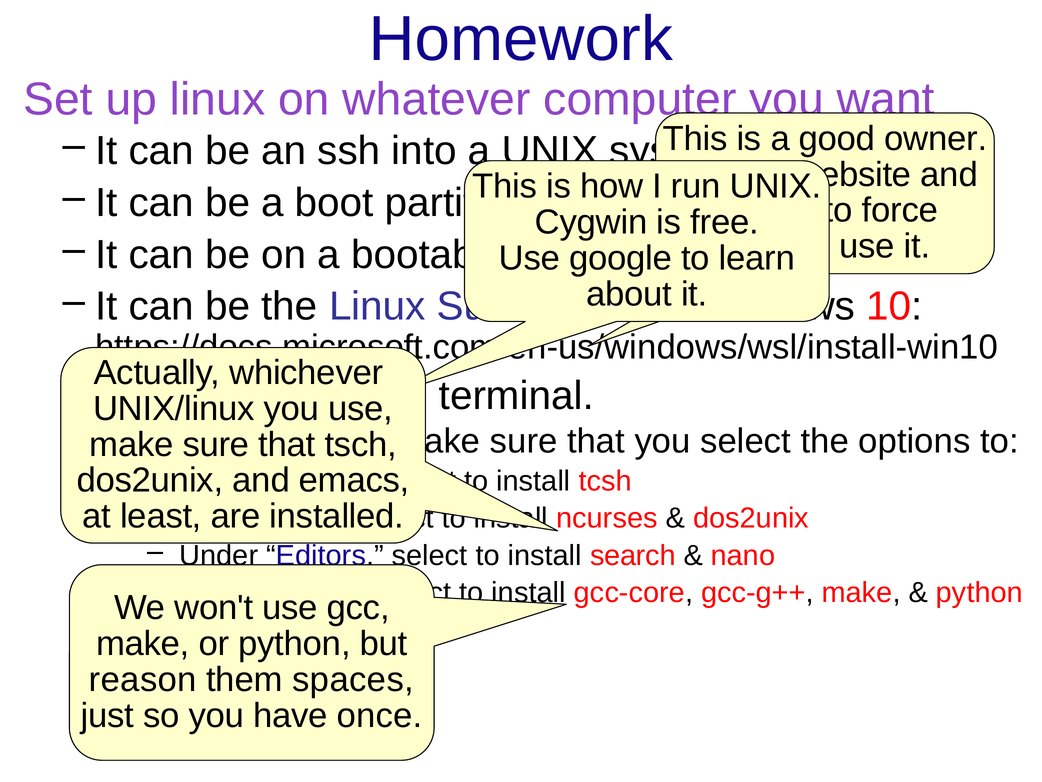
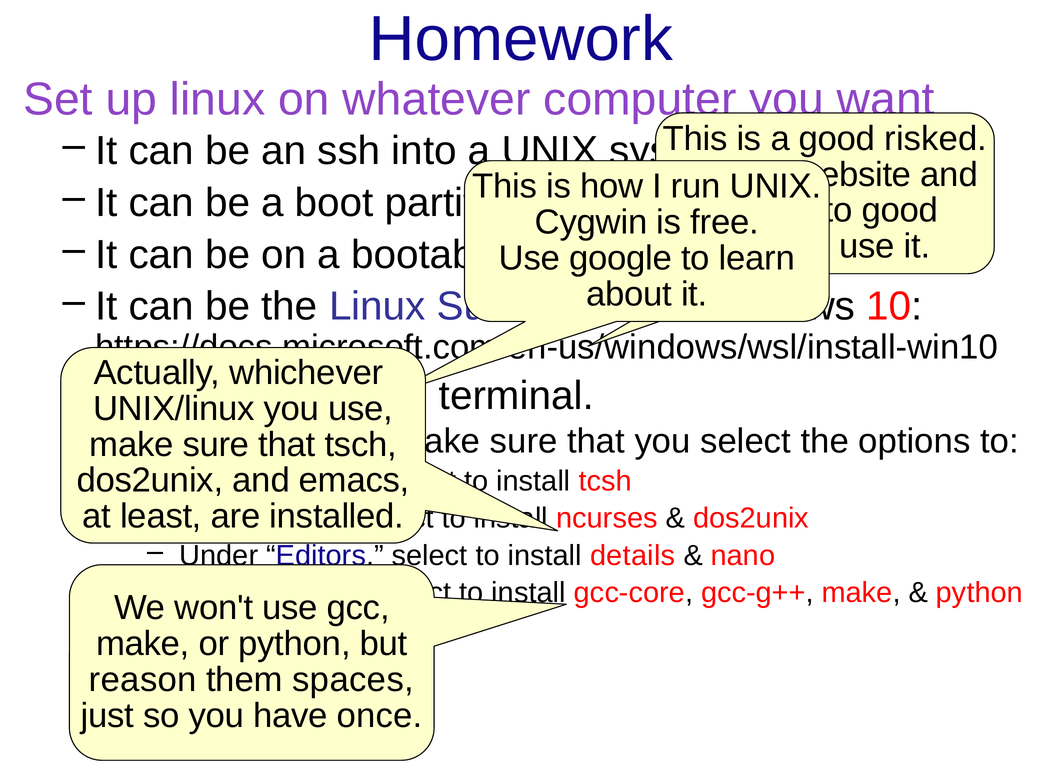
owner: owner -> risked (936, 139)
force: force -> good (900, 210)
search: search -> details (633, 555)
